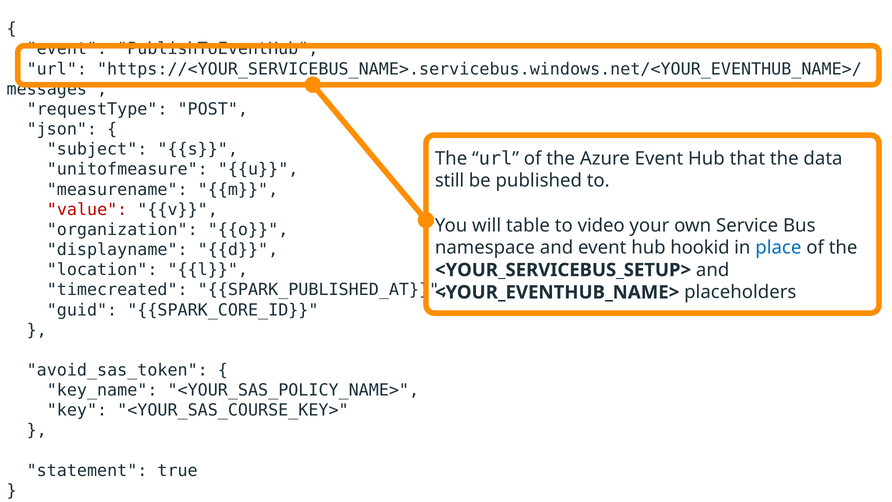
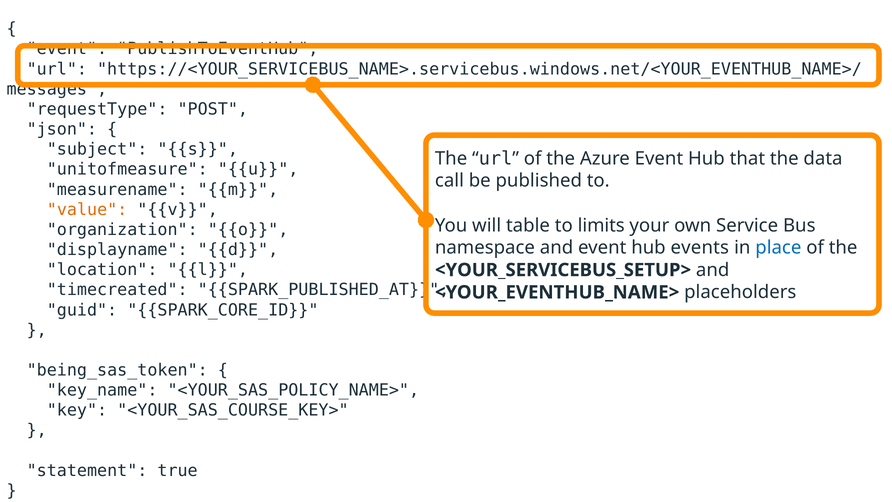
still: still -> call (449, 181)
value colour: red -> orange (87, 209)
video: video -> limits (601, 225)
hookid: hookid -> events (700, 248)
avoid_sas_token: avoid_sas_token -> being_sas_token (117, 370)
